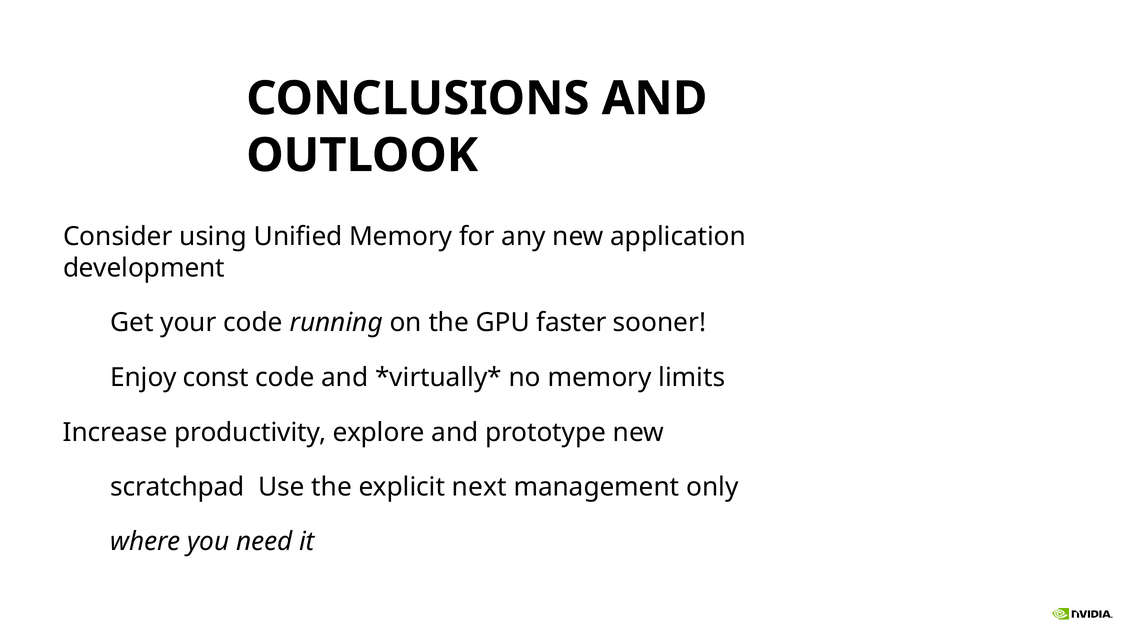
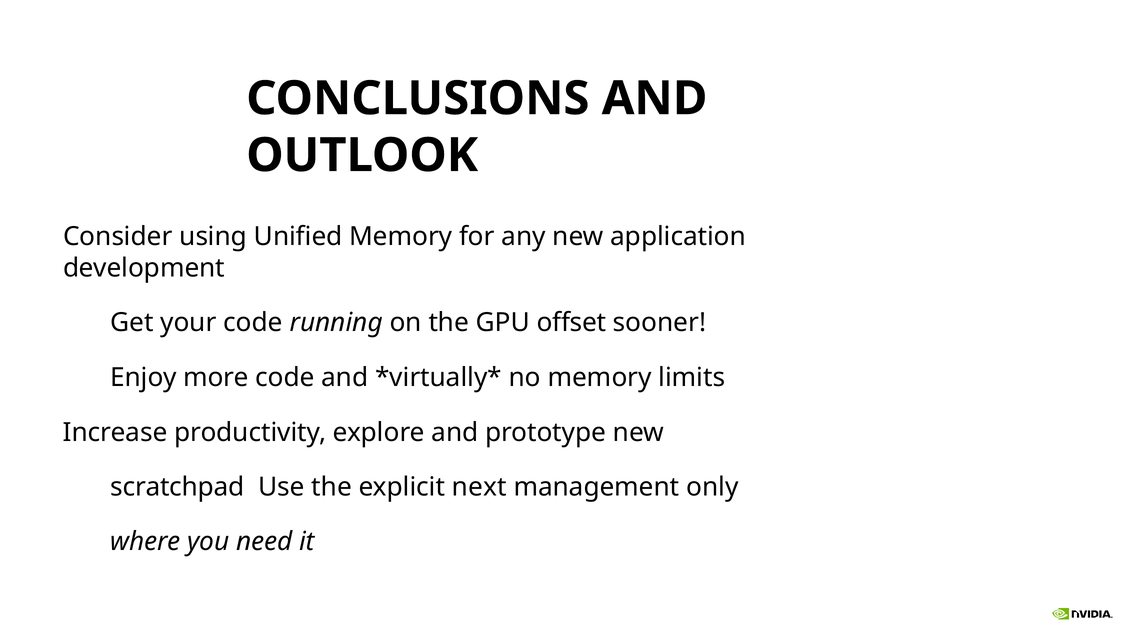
faster: faster -> offset (572, 323)
const: const -> more (216, 377)
